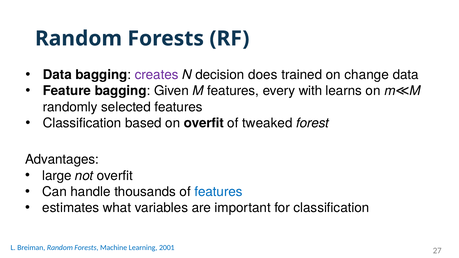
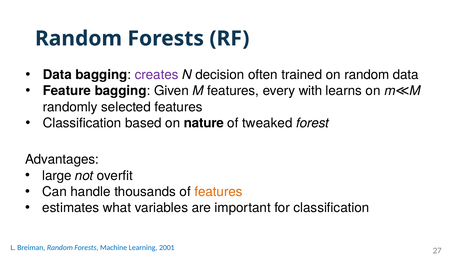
does: does -> often (263, 75)
on change: change -> random (367, 75)
on overfit: overfit -> nature (204, 123)
features colour: blue -> orange (218, 192)
